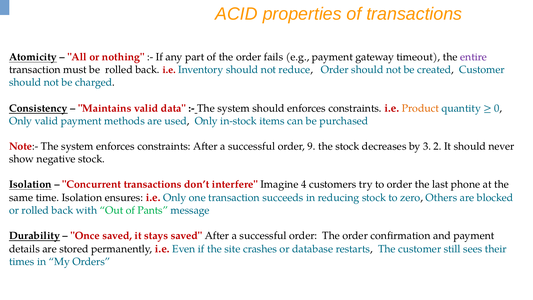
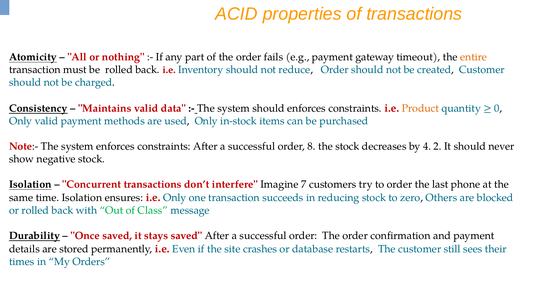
entire colour: purple -> orange (474, 57)
9: 9 -> 8 (312, 146)
3: 3 -> 4 (427, 146)
4: 4 -> 7 (304, 184)
Pants: Pants -> Class (153, 210)
